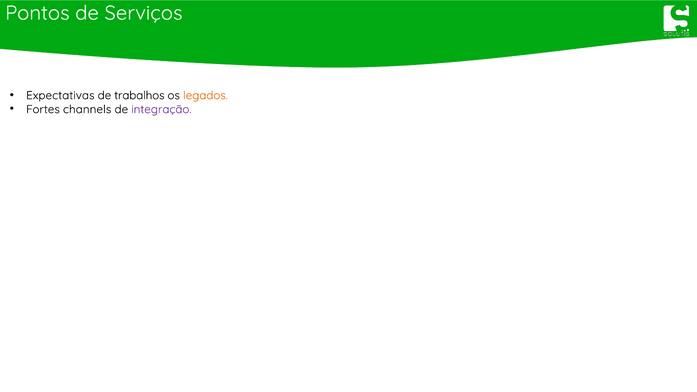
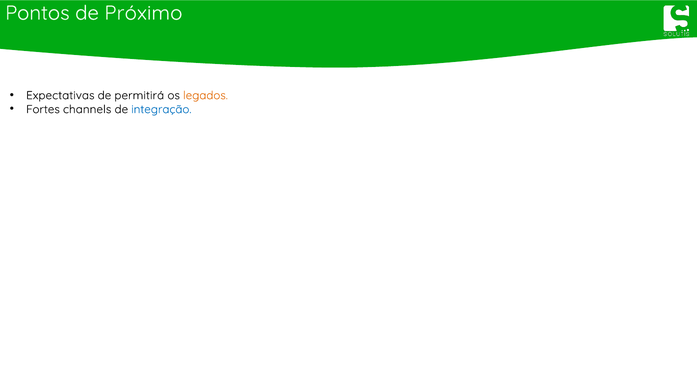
Serviços: Serviços -> Próximo (143, 13)
trabalhos: trabalhos -> permitirá (139, 95)
integração colour: purple -> blue (161, 109)
